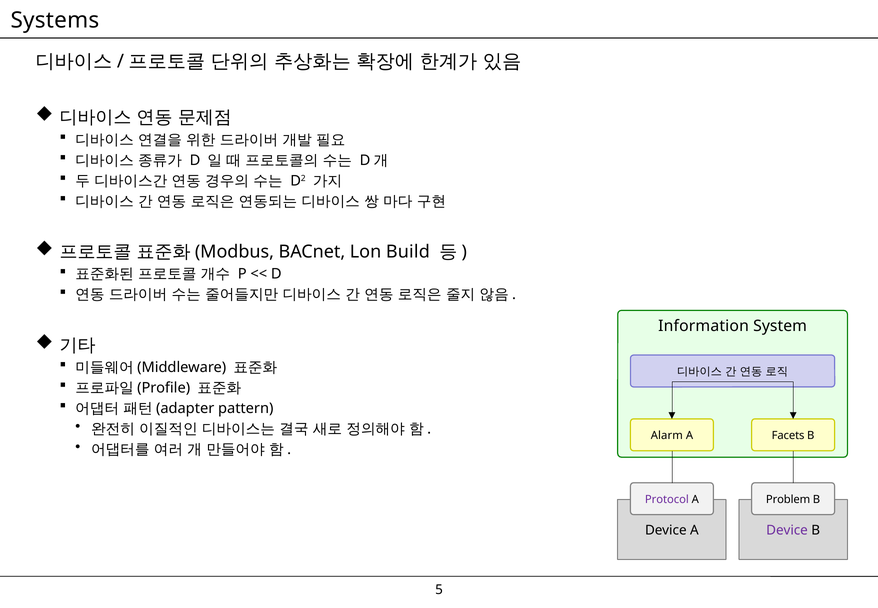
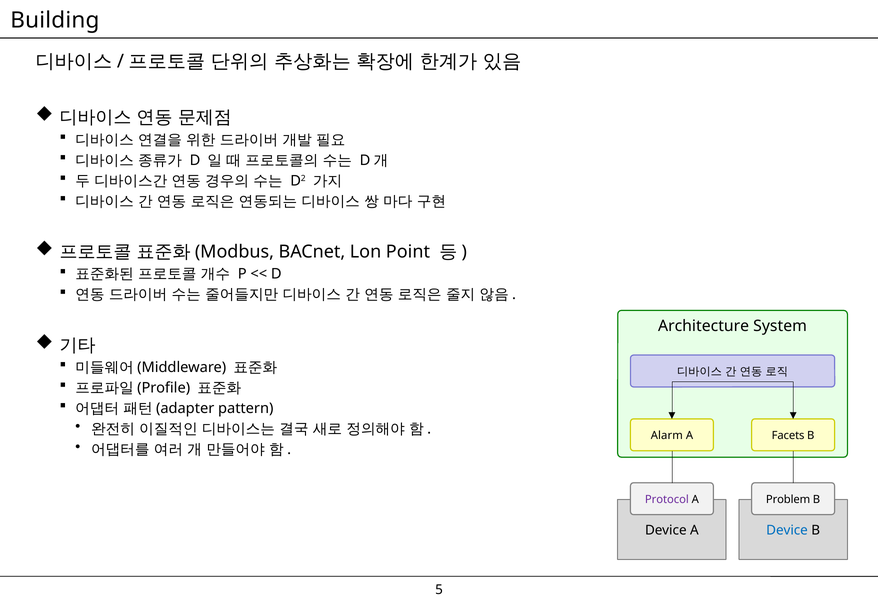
Systems: Systems -> Building (55, 21)
Build: Build -> Point (408, 252)
Information: Information -> Architecture (704, 326)
Device colour: purple -> blue (787, 530)
